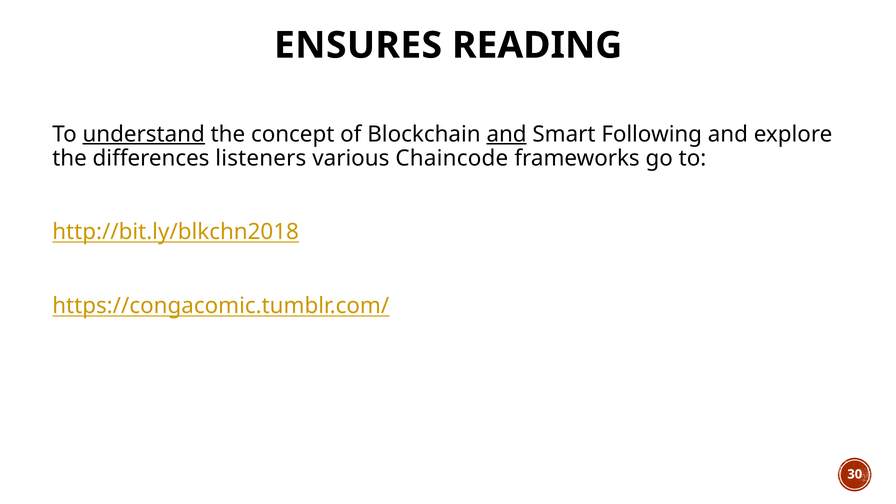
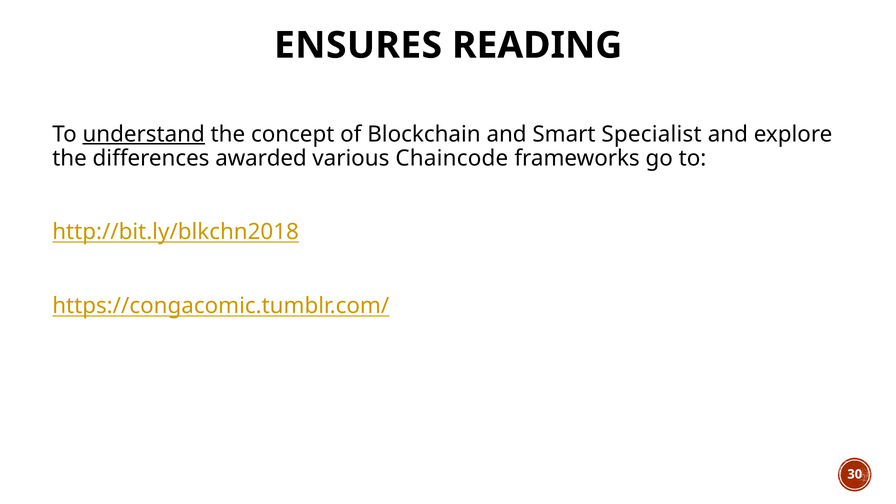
and underline: present -> none (507, 134)
Following: Following -> Specialist (652, 134)
listeners: listeners -> awarded (261, 158)
